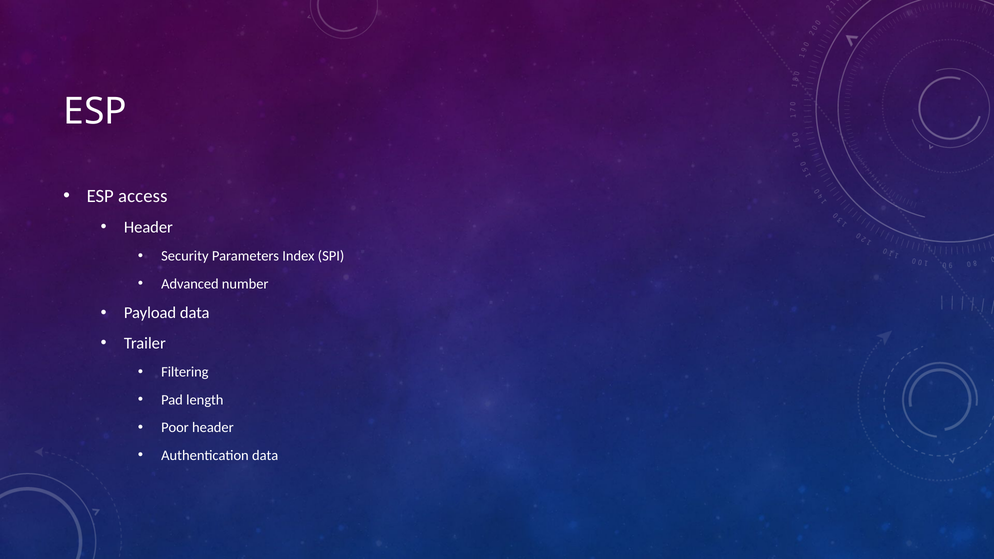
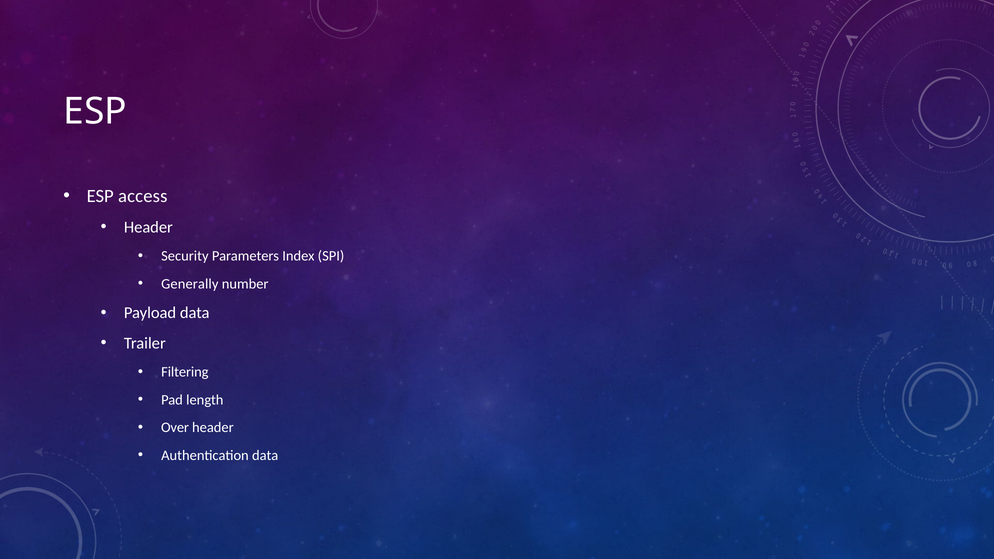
Advanced: Advanced -> Generally (190, 284)
Poor: Poor -> Over (175, 428)
